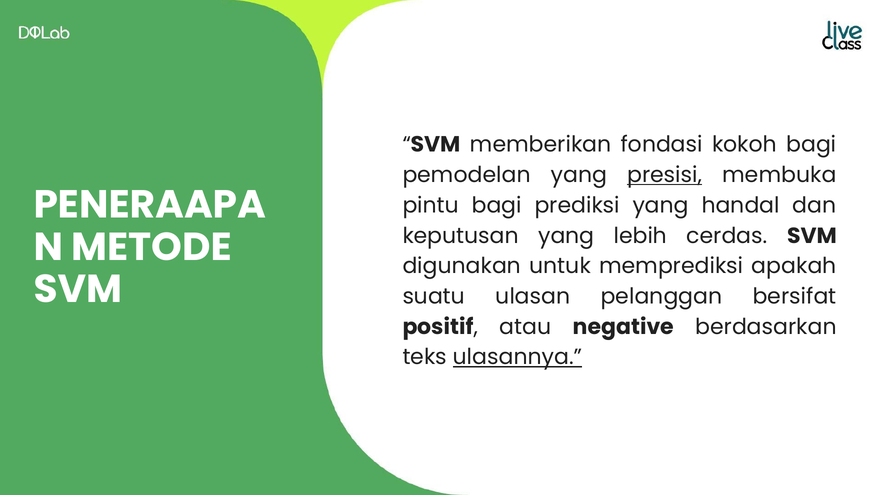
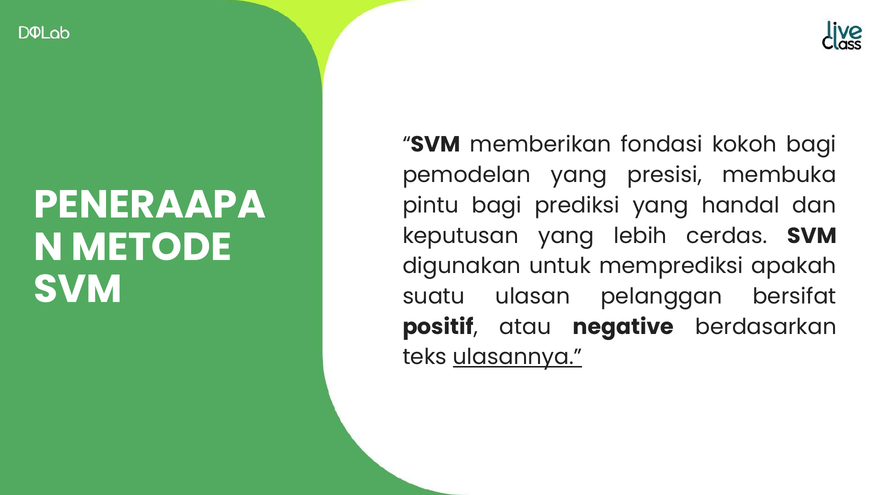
presisi underline: present -> none (665, 175)
